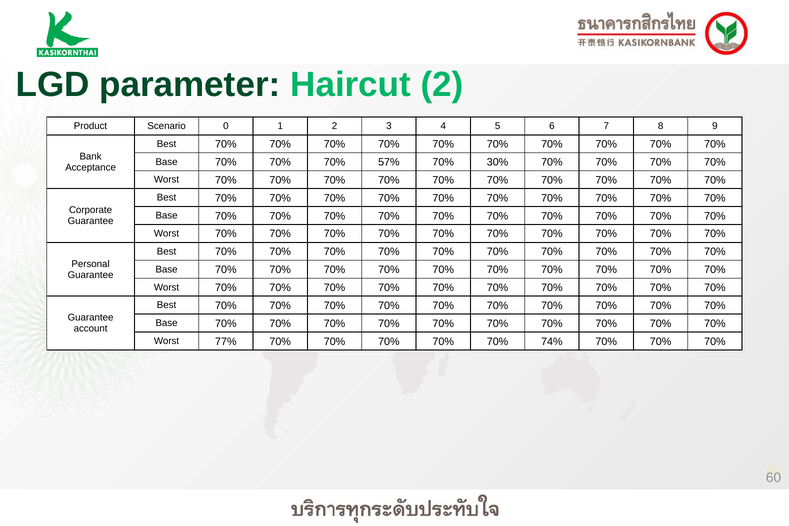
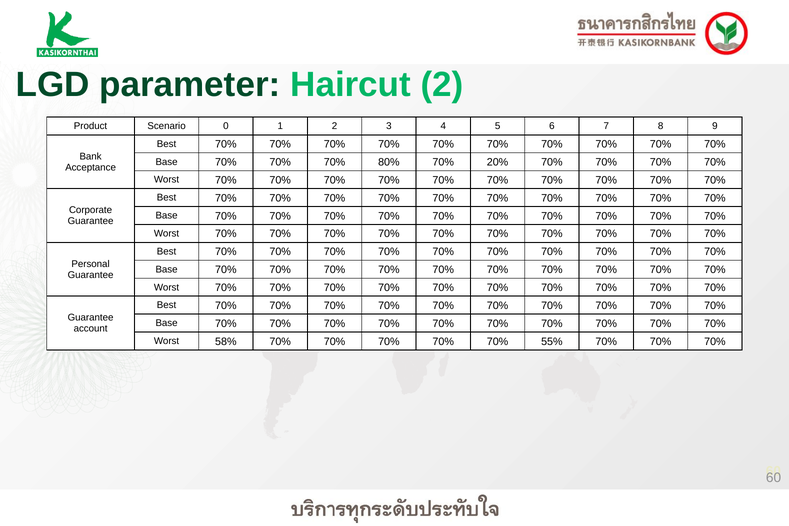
57%: 57% -> 80% (389, 162)
30%: 30% -> 20% (498, 162)
77%: 77% -> 58% (226, 341)
74%: 74% -> 55% (552, 341)
